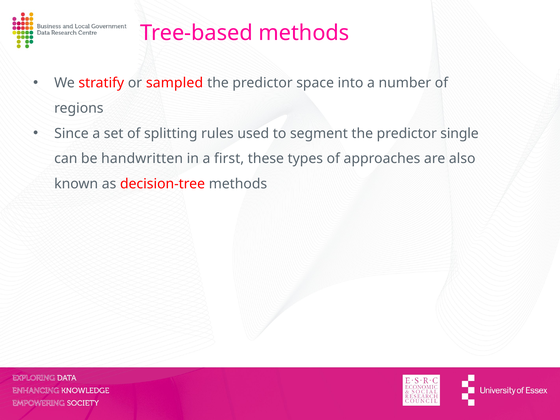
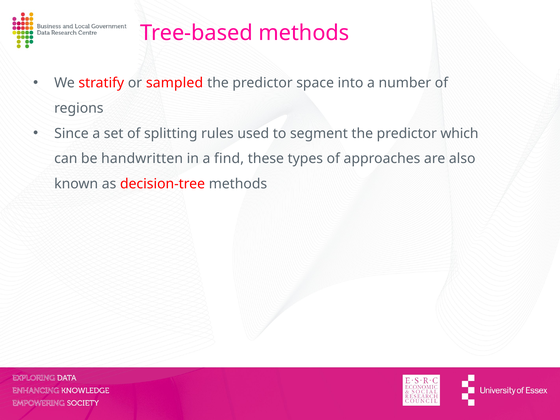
single: single -> which (459, 133)
first: first -> find (229, 159)
